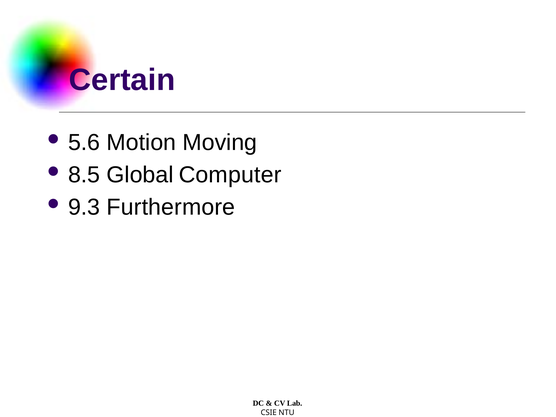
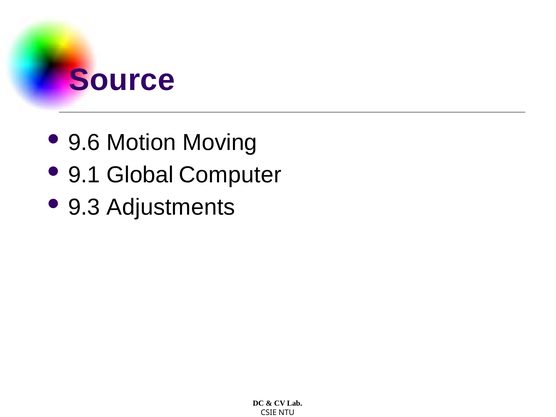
Certain: Certain -> Source (122, 80)
5.6: 5.6 -> 9.6 (84, 142)
8.5: 8.5 -> 9.1 (84, 175)
Furthermore: Furthermore -> Adjustments (171, 207)
